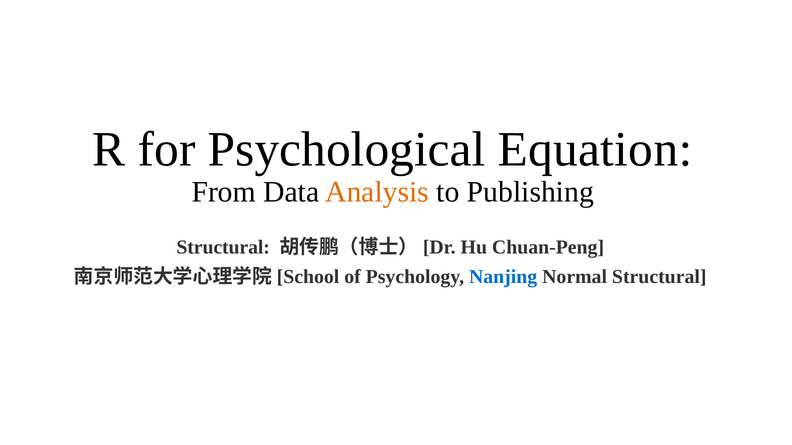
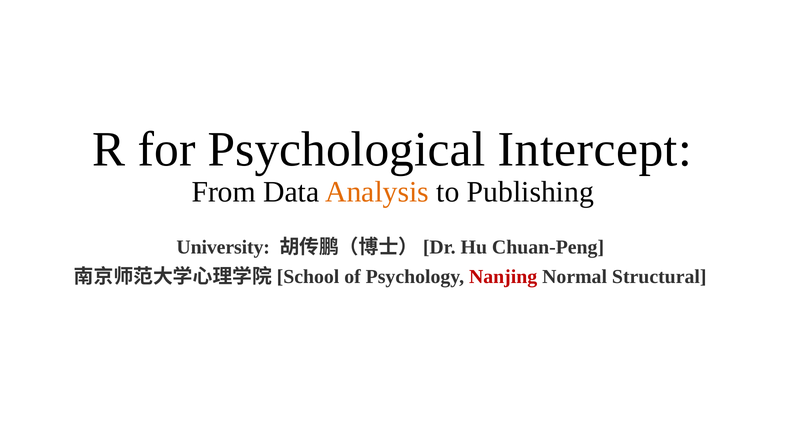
Equation: Equation -> Intercept (595, 149)
Structural: Structural -> University (223, 248)
Nanjing colour: blue -> red (503, 277)
